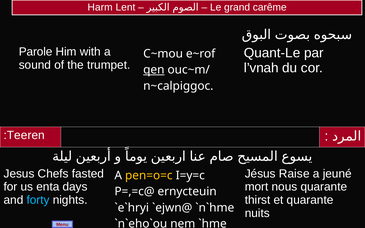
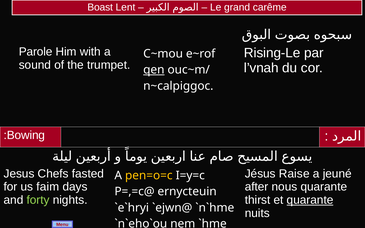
Harm: Harm -> Boast (100, 7)
Quant-Le: Quant-Le -> Rising-Le (272, 53)
Teeren: Teeren -> Bowing (26, 135)
enta: enta -> faim (48, 187)
mort: mort -> after (257, 187)
forty colour: light blue -> light green (38, 200)
quarante underline: none -> present (310, 200)
